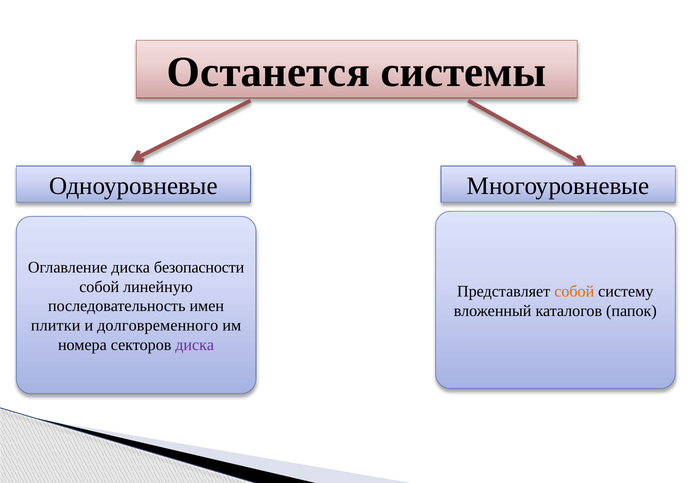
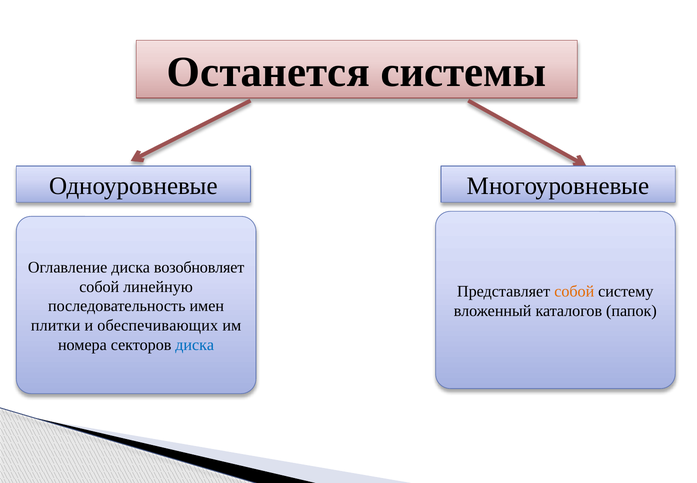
безопасности: безопасности -> возобновляет (199, 267)
долговременного: долговременного -> обеспечивающих (158, 325)
диска colour: purple -> blue (195, 344)
